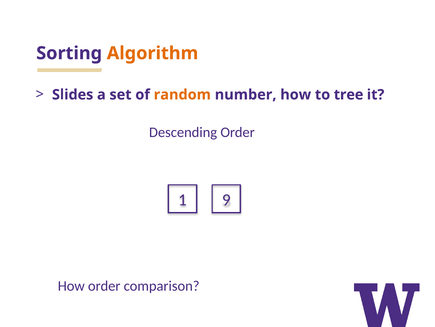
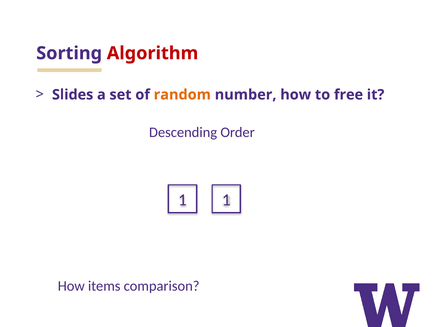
Algorithm colour: orange -> red (153, 53)
tree: tree -> free (349, 94)
1 9: 9 -> 1 (226, 199)
How order: order -> items (104, 285)
